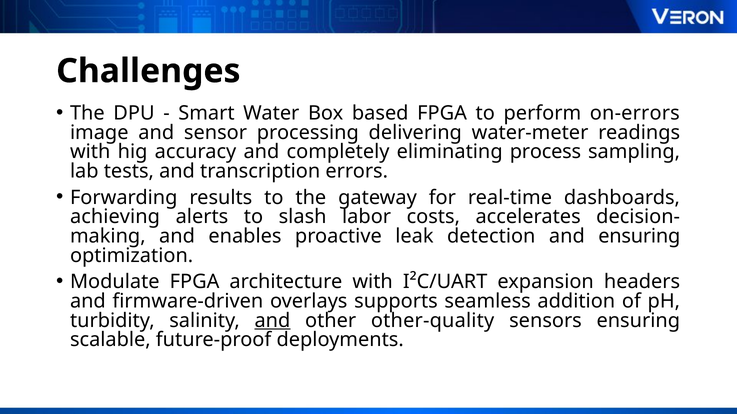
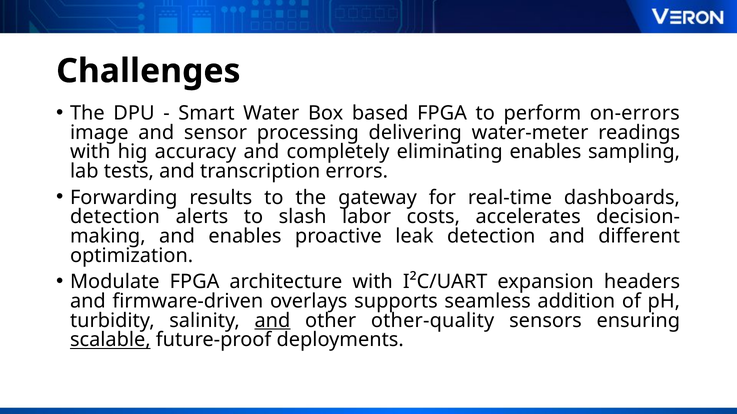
eliminating process: process -> enables (545, 152)
achieving: achieving -> detection (115, 217)
and ensuring: ensuring -> different (639, 236)
scalable underline: none -> present (110, 340)
